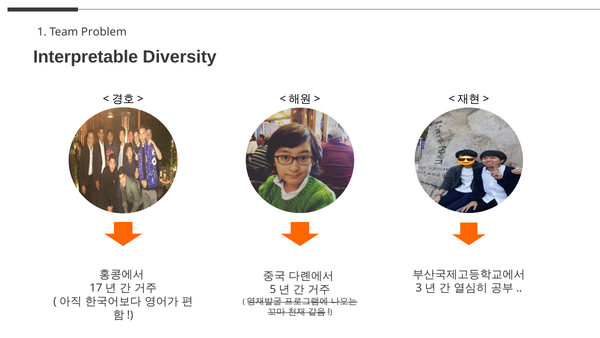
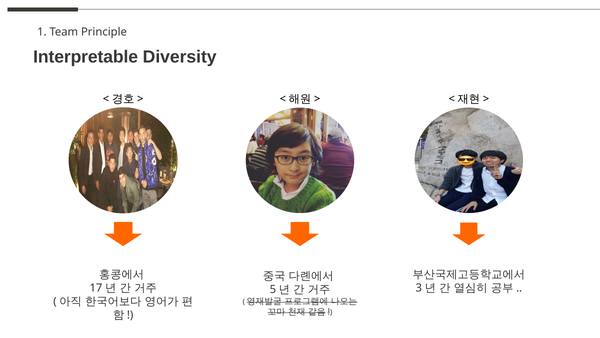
Problem: Problem -> Principle (104, 32)
